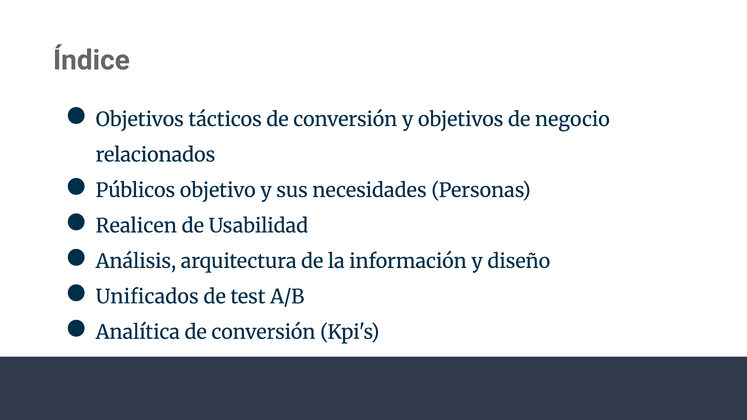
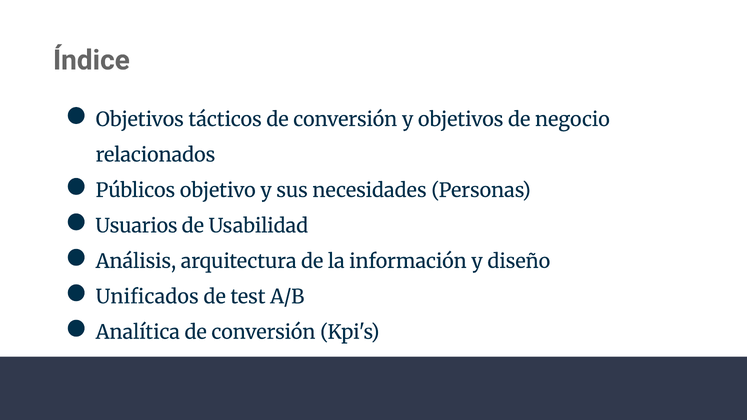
Realicen: Realicen -> Usuarios (136, 226)
